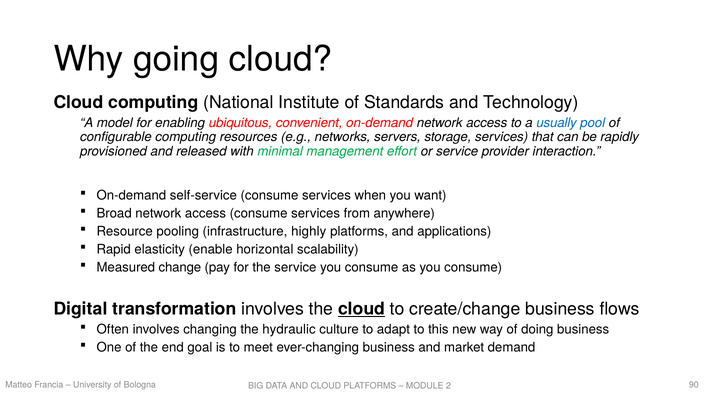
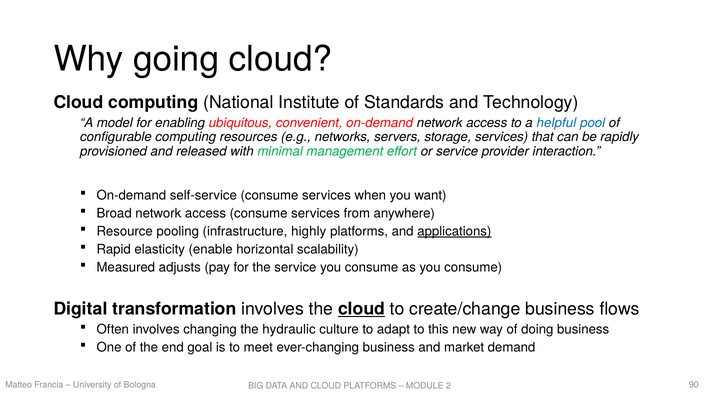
usually: usually -> helpful (556, 123)
applications underline: none -> present (454, 231)
change: change -> adjusts (180, 267)
